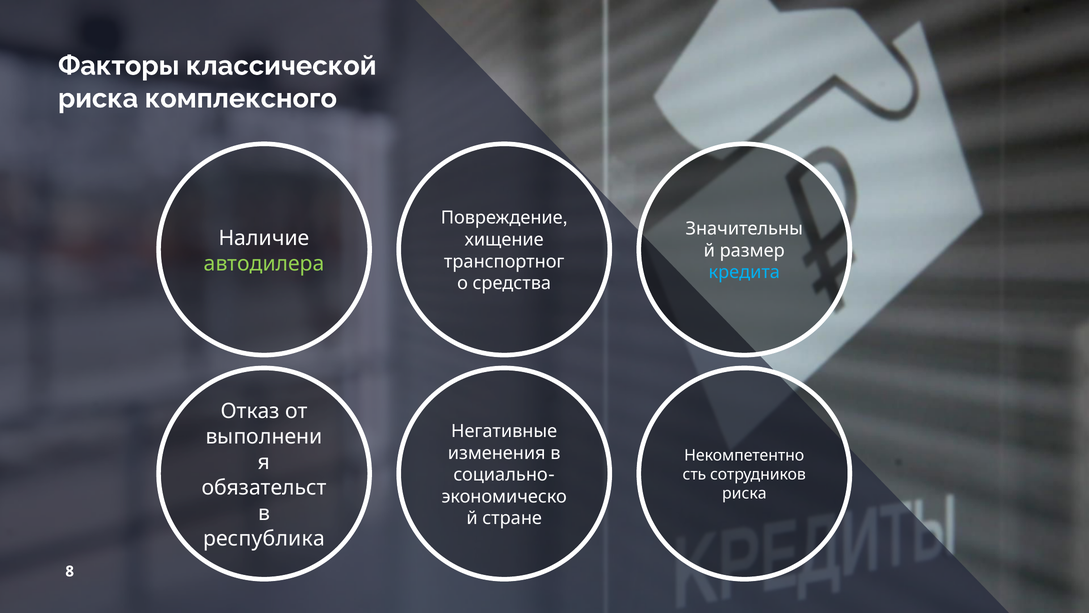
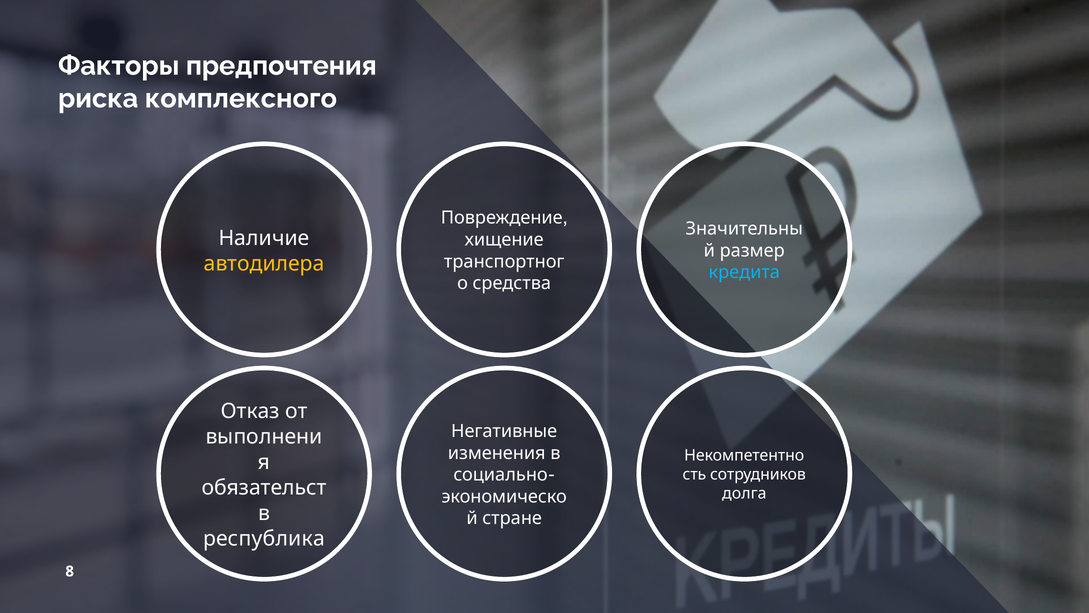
классической: классической -> предпочтения (281, 66)
автодилера colour: light green -> yellow (264, 263)
риска: риска -> долга (744, 493)
